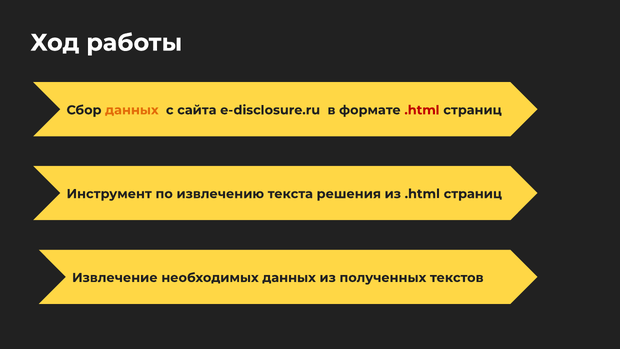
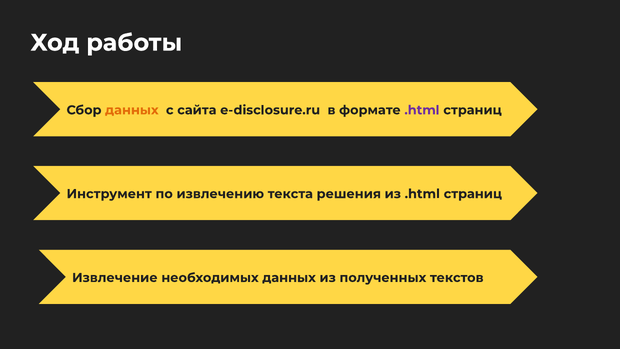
.html colour: red -> purple (422, 110)
